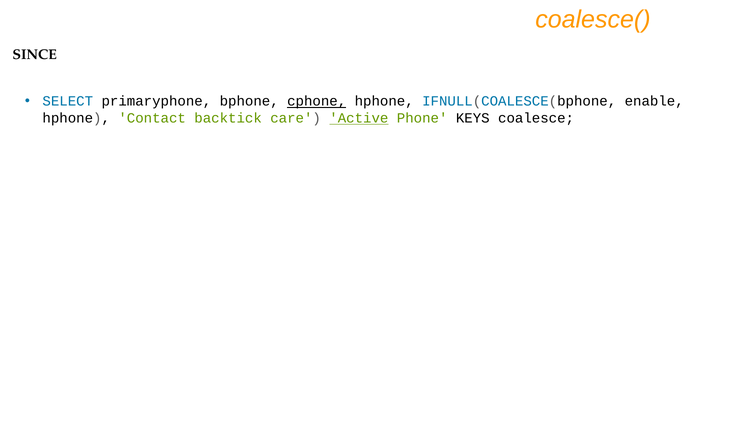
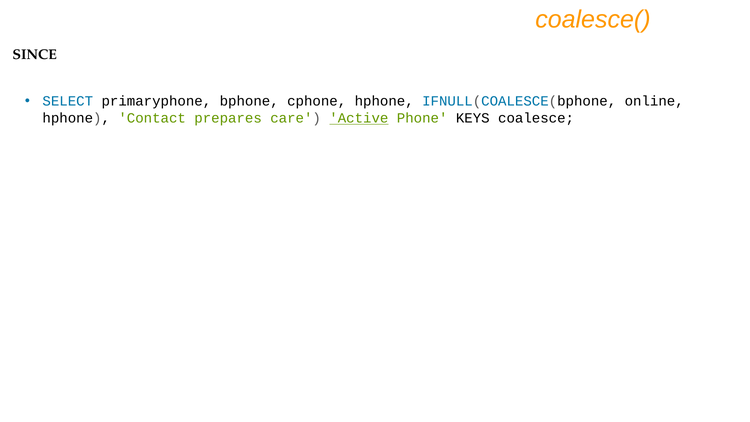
cphone underline: present -> none (317, 101)
enable: enable -> online (654, 101)
backtick: backtick -> prepares (228, 118)
